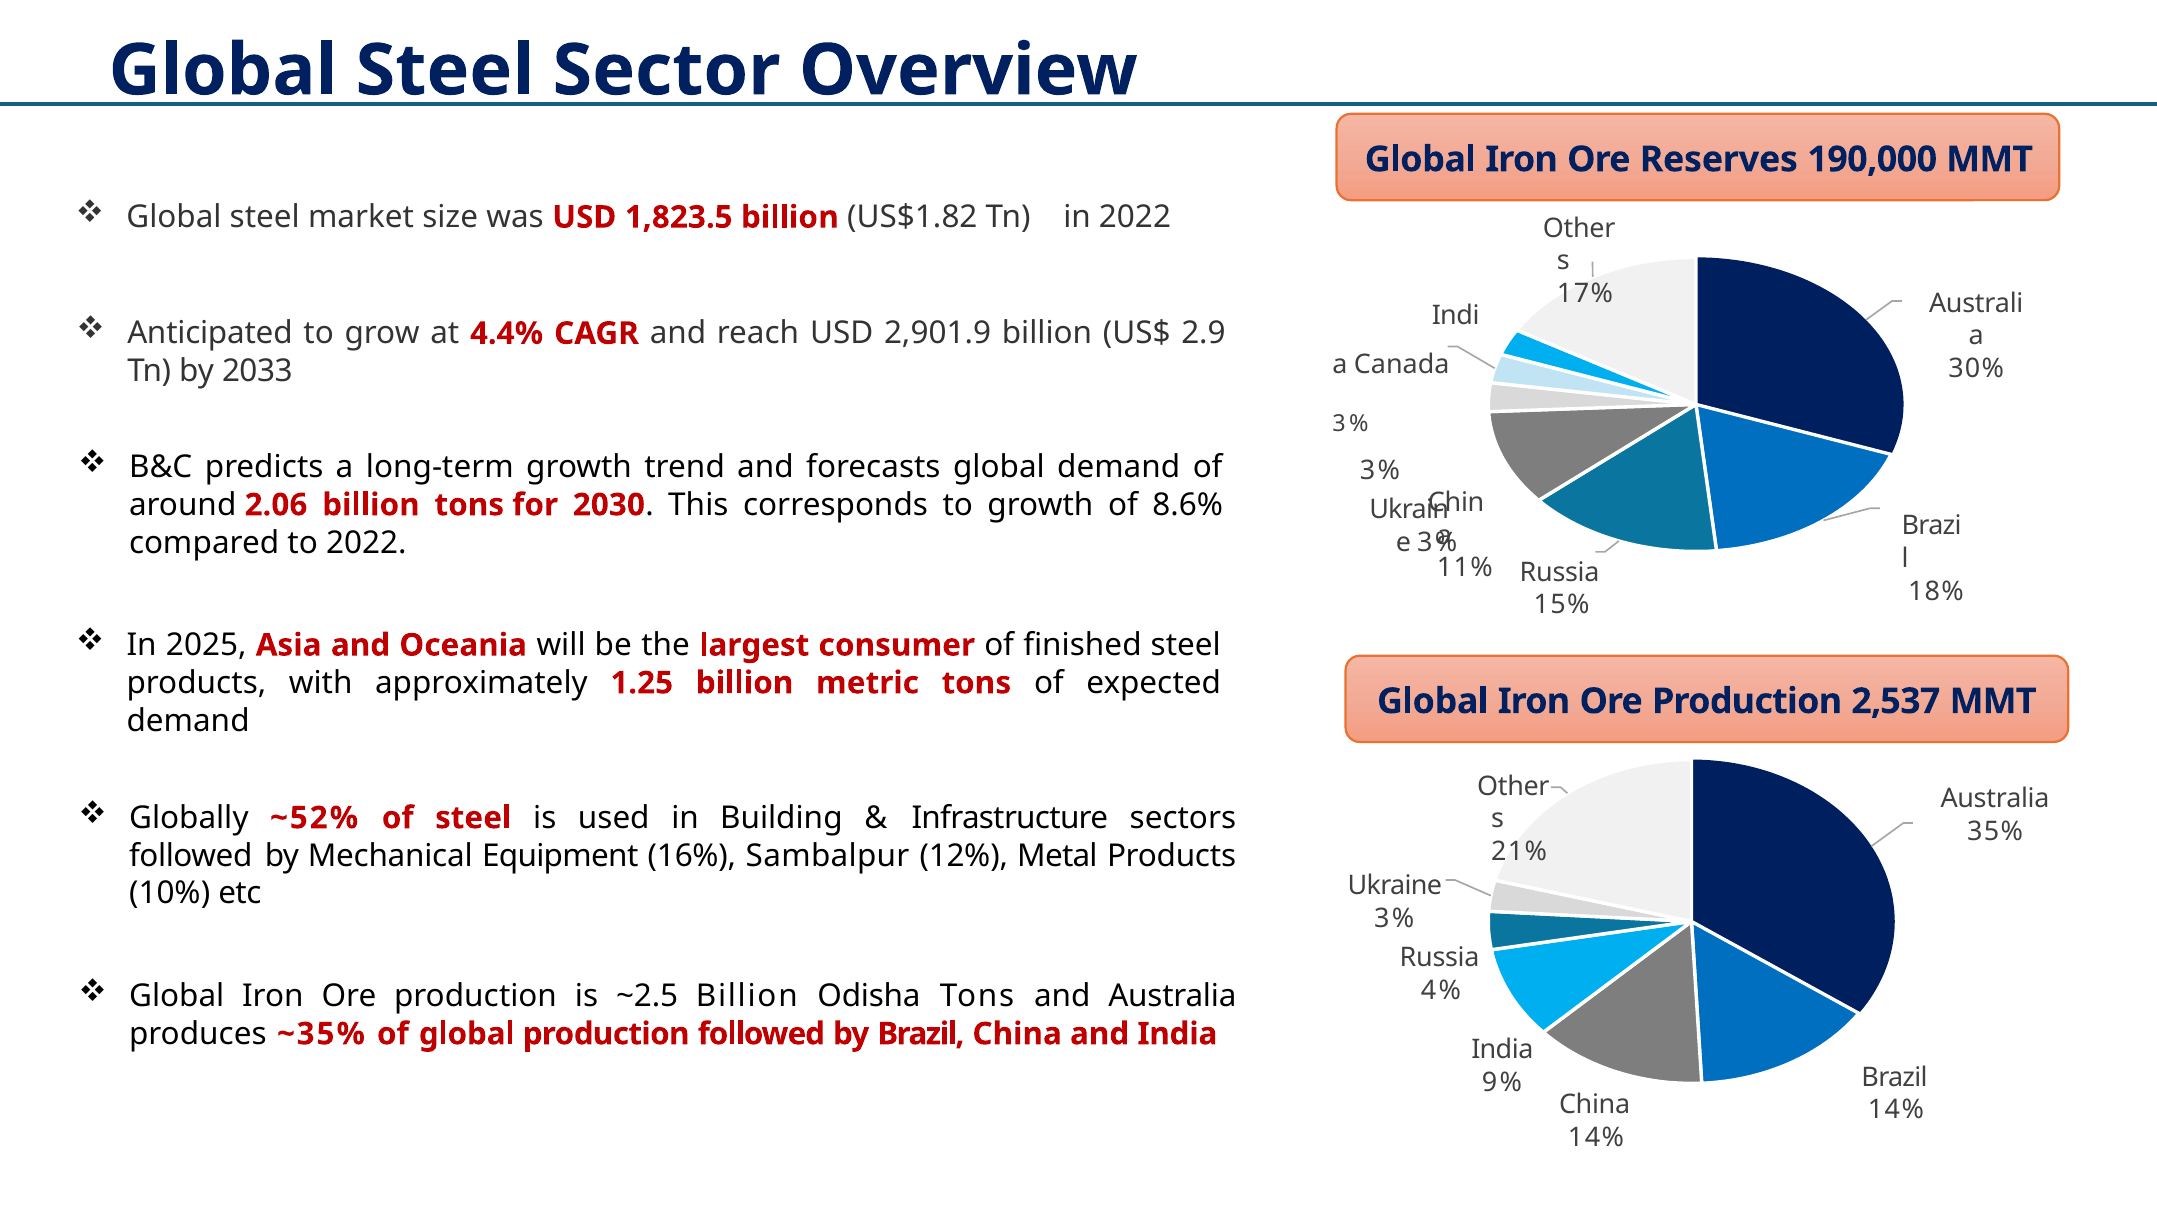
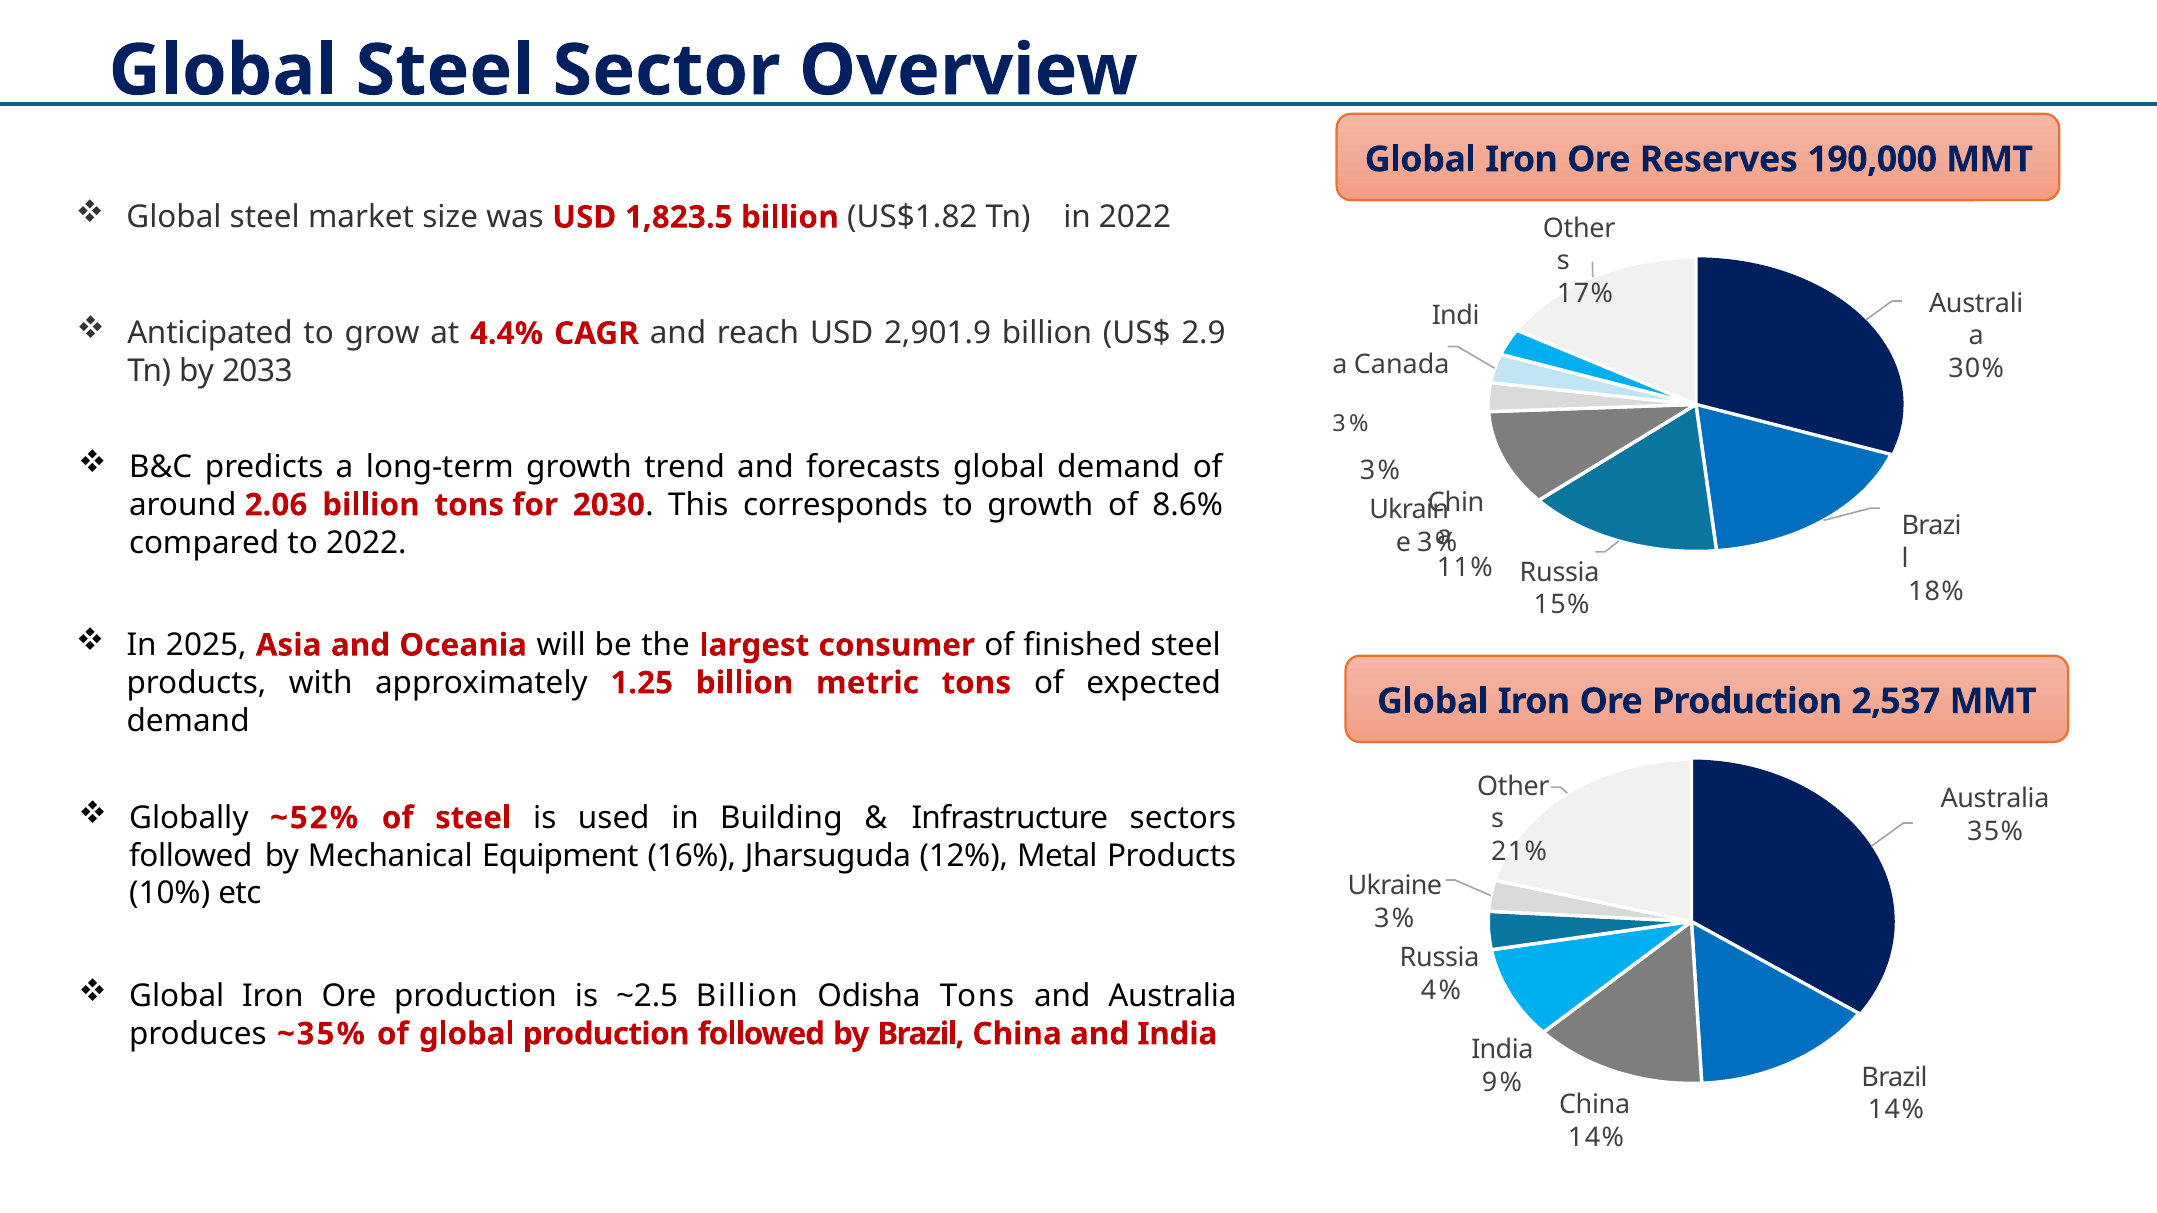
Sambalpur: Sambalpur -> Jharsuguda (828, 856)
